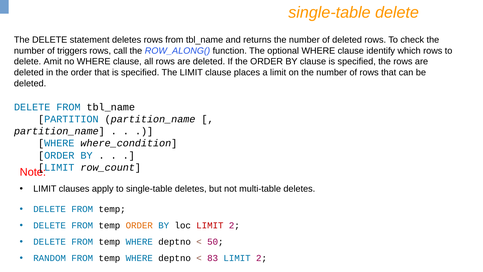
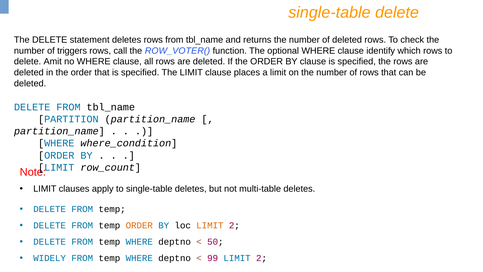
ROW_ALONG(: ROW_ALONG( -> ROW_VOTER( (177, 51)
LIMIT colour: red -> orange (210, 225)
RANDOM: RANDOM -> WIDELY (50, 258)
83: 83 -> 99 (213, 258)
